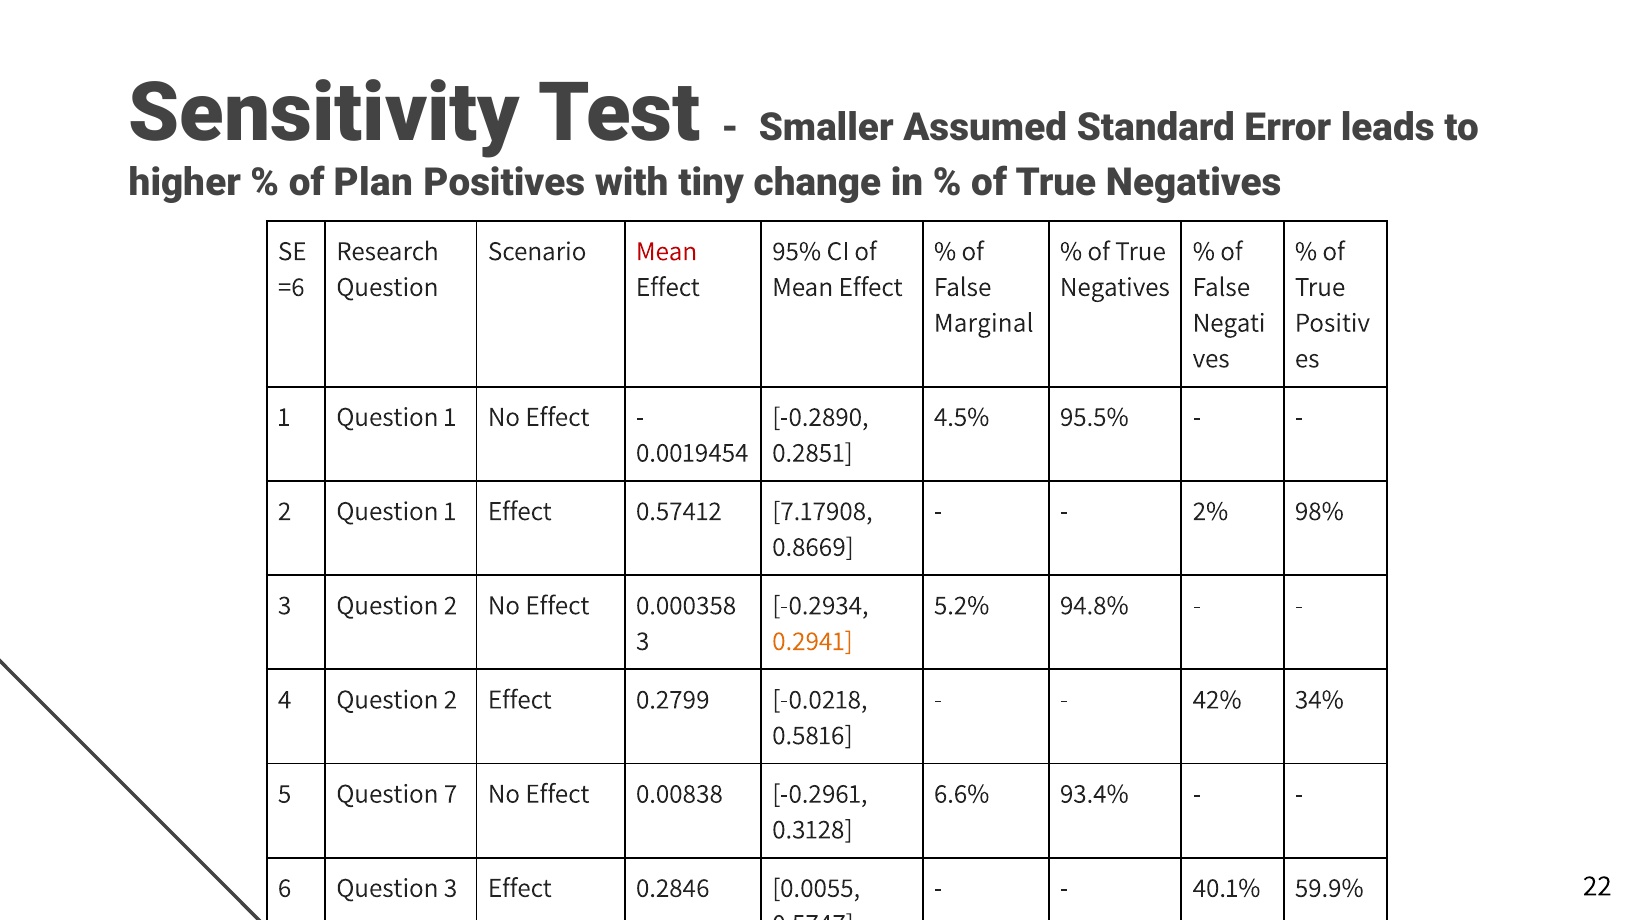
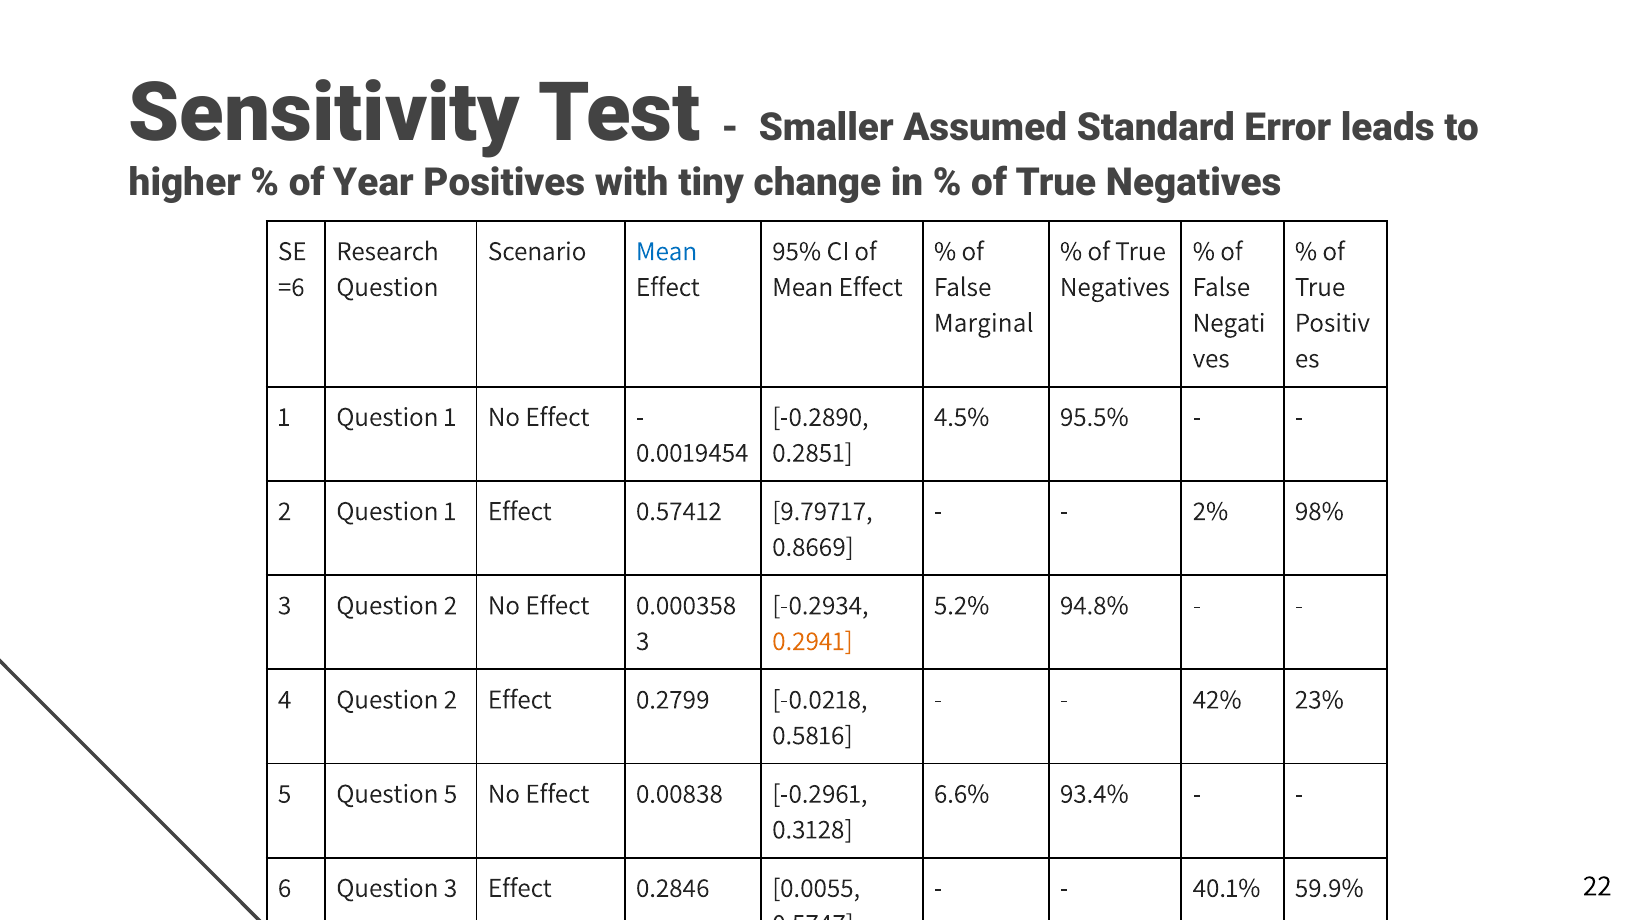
Plan: Plan -> Year (373, 182)
Mean colour: red -> blue (667, 251)
7.17908: 7.17908 -> 9.79717 (822, 511)
34%: 34% -> 23% (1319, 699)
Question 7: 7 -> 5 (451, 793)
